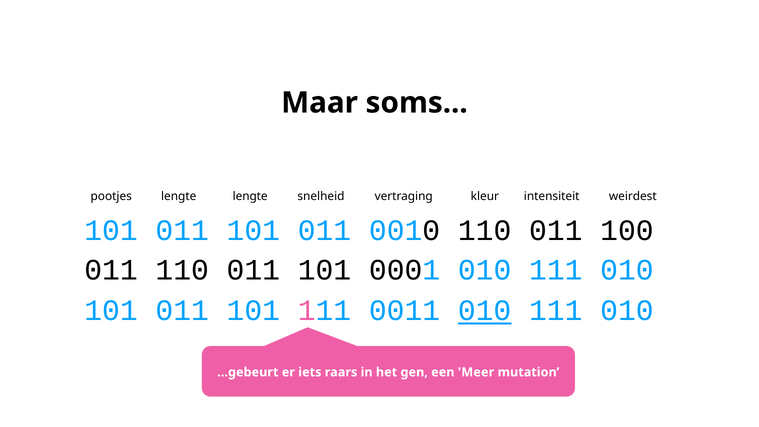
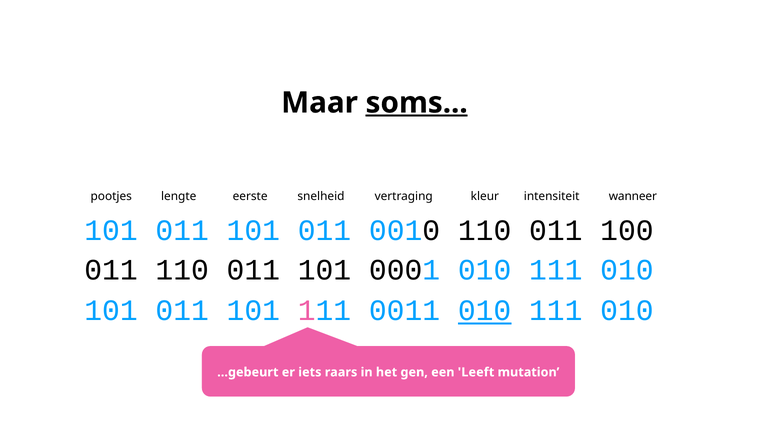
soms underline: none -> present (417, 103)
lengte: lengte -> eerste (250, 196)
weirdest: weirdest -> wanneer (633, 196)
Meer: Meer -> Leeft (476, 372)
